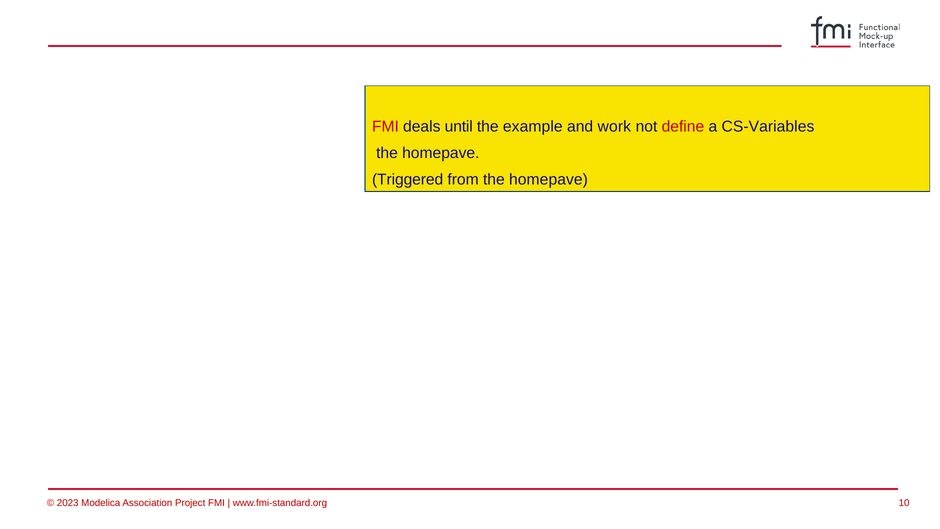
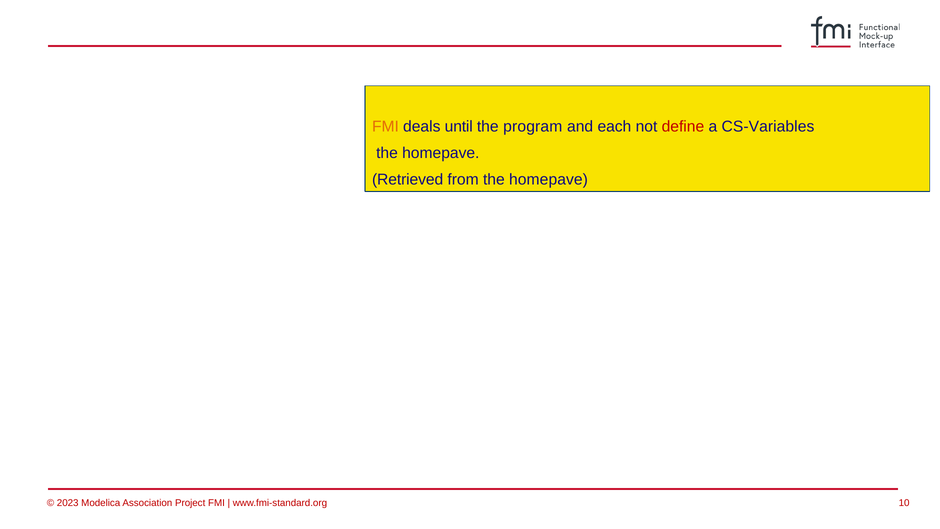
FMI colour: red -> orange (385, 126)
example: example -> program (533, 126)
work: work -> each (614, 126)
Triggered: Triggered -> Retrieved (408, 180)
